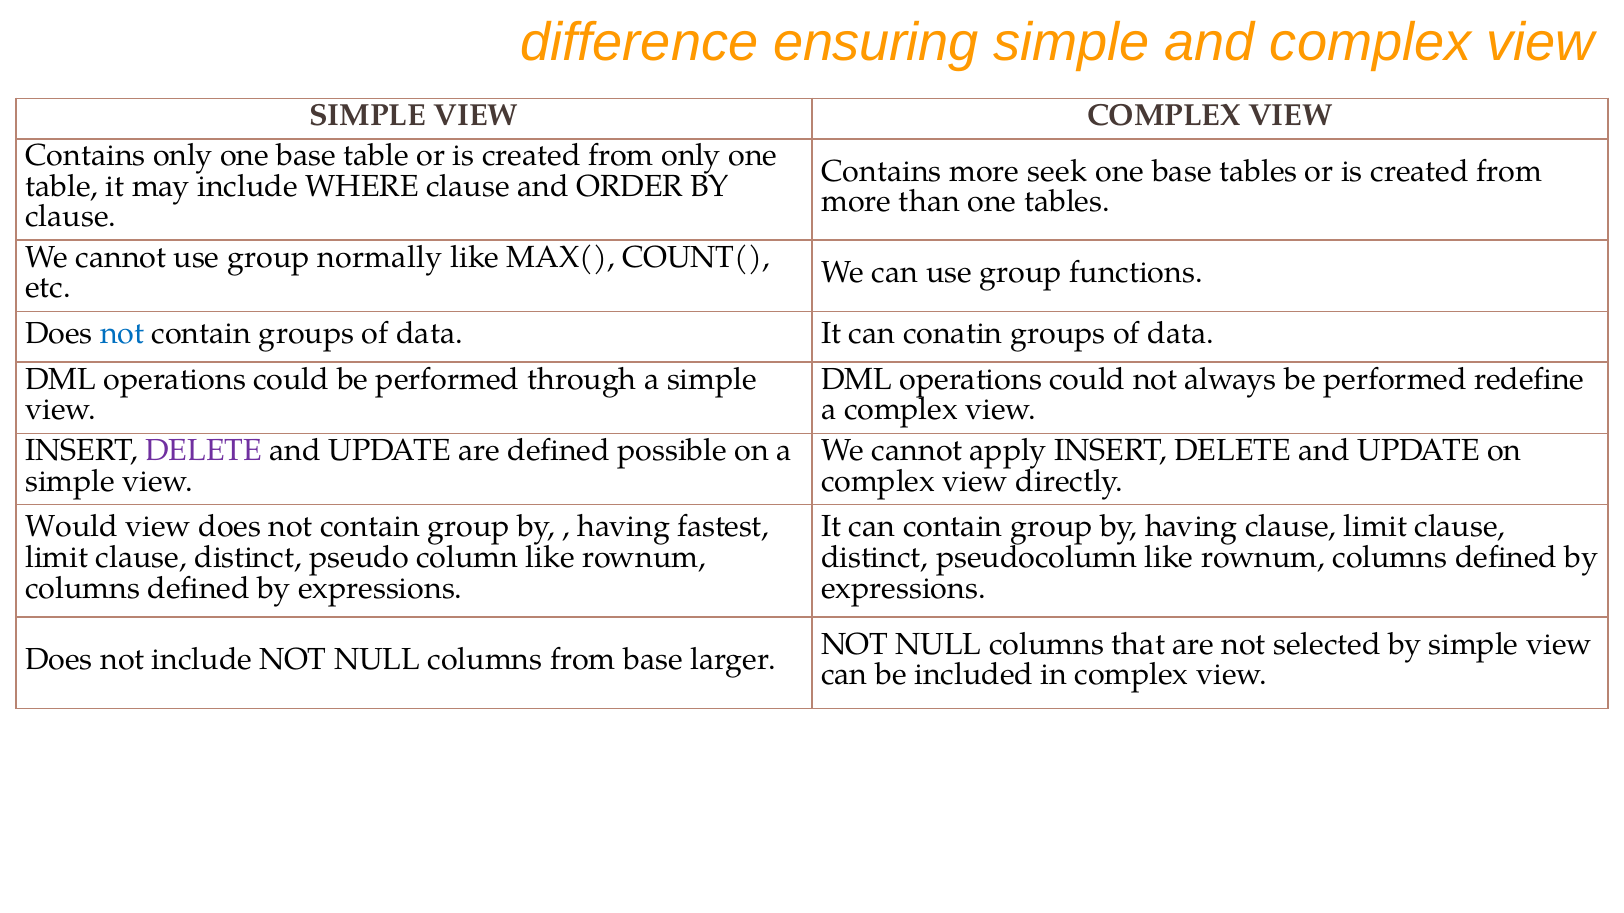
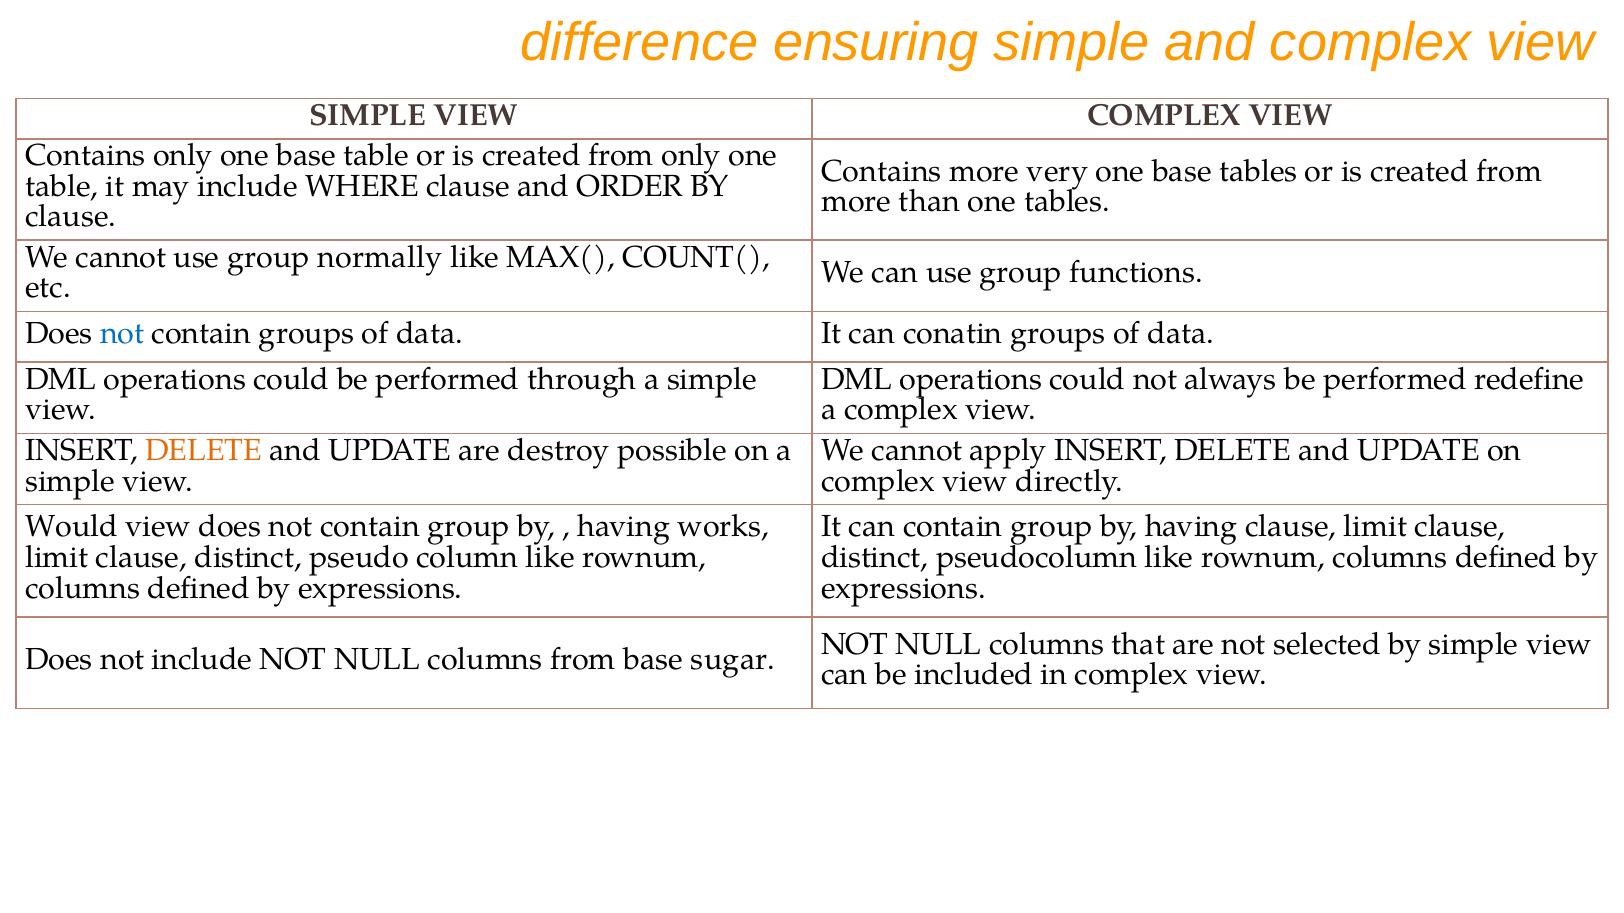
seek: seek -> very (1057, 171)
DELETE colour: purple -> orange (204, 451)
are defined: defined -> destroy (559, 451)
fastest: fastest -> works (723, 527)
larger: larger -> sugar (733, 660)
